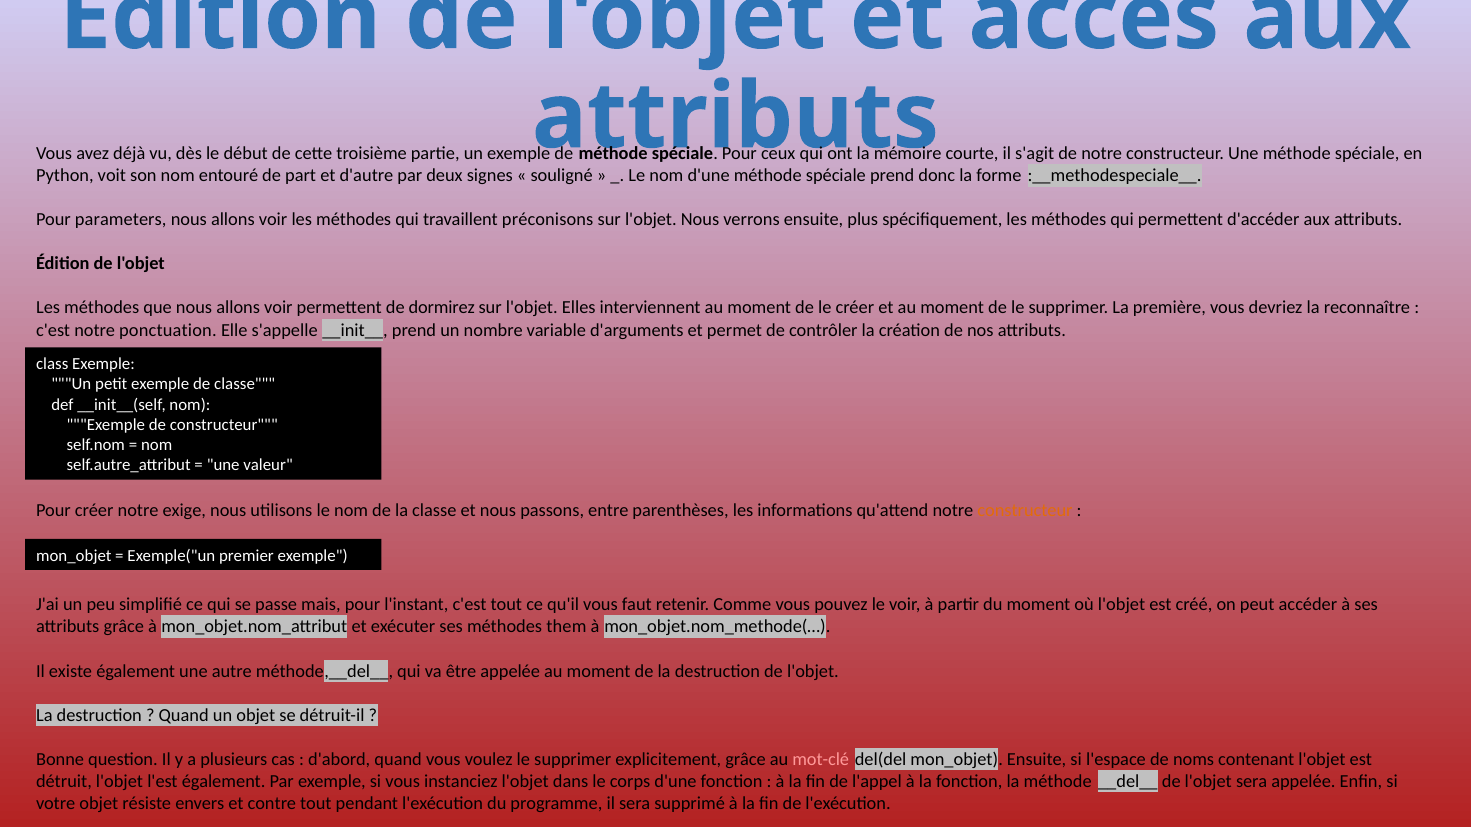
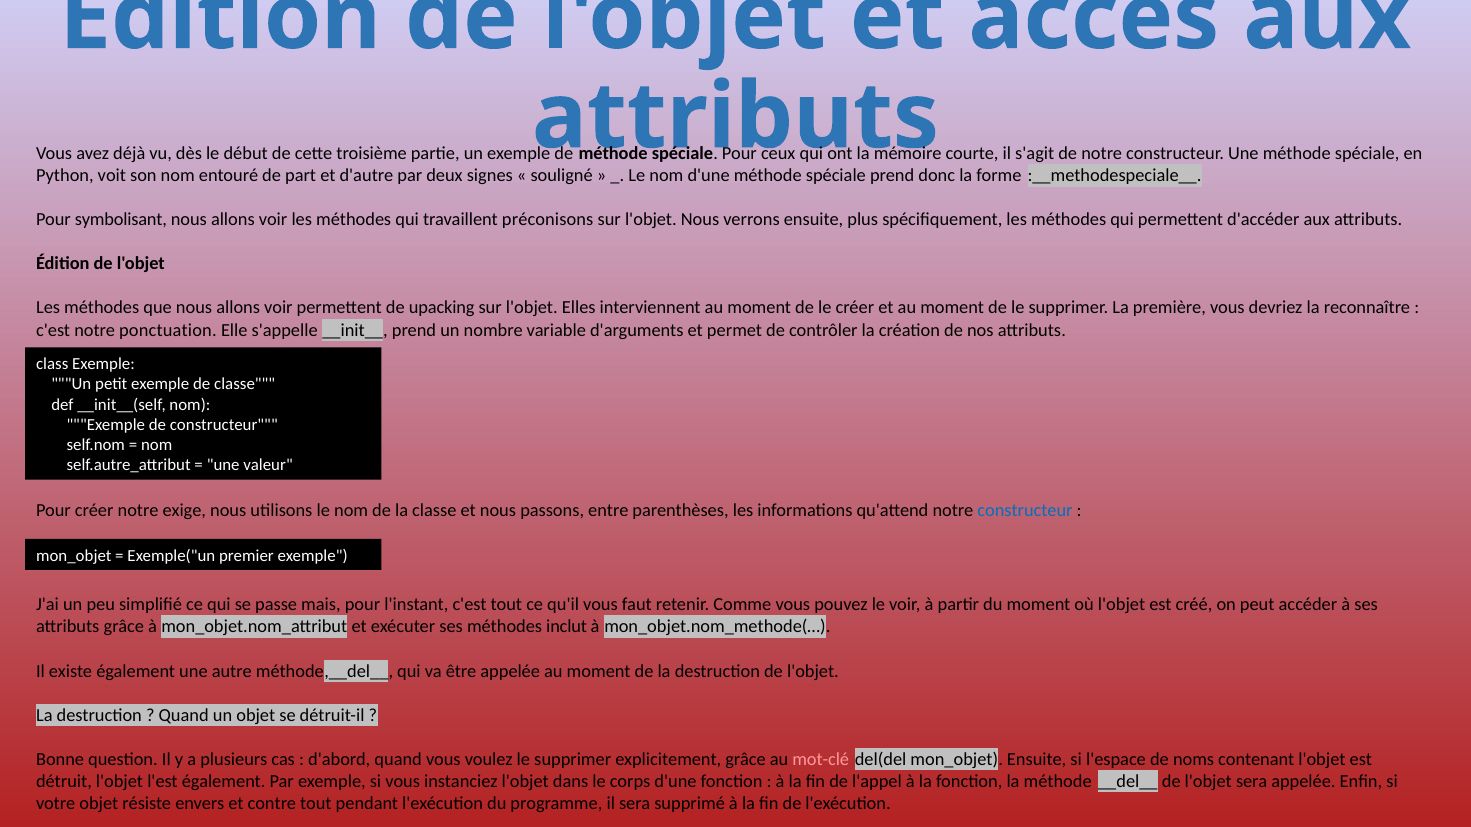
parameters: parameters -> symbolisant (121, 220)
dormirez: dormirez -> upacking (442, 308)
constructeur colour: orange -> blue (1025, 511)
them: them -> inclut (567, 627)
